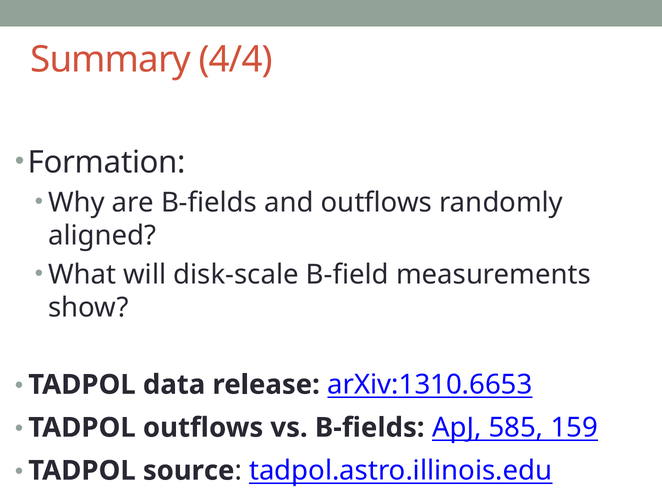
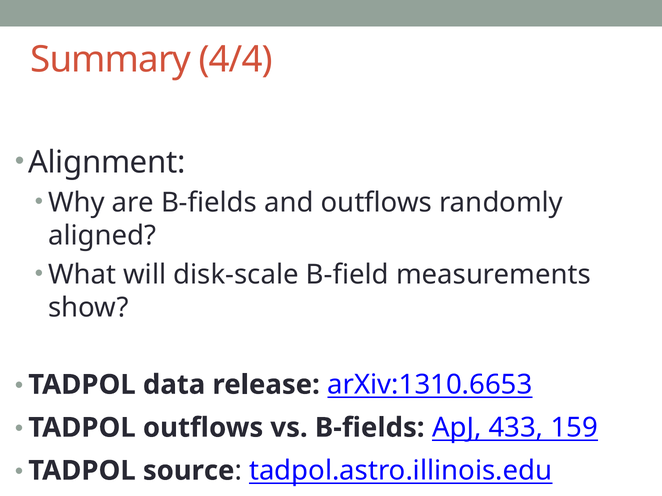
Formation: Formation -> Alignment (107, 162)
585: 585 -> 433 (516, 428)
